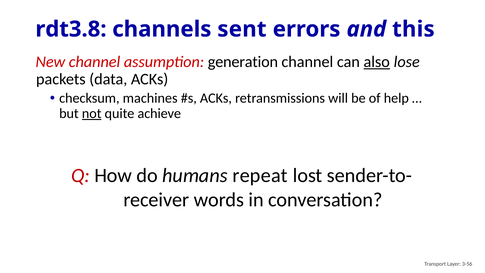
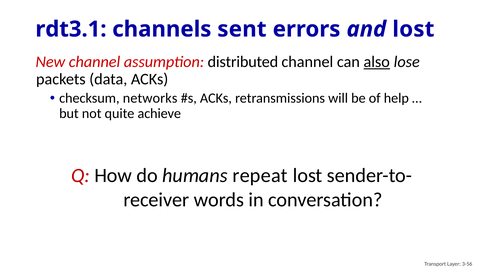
rdt3.8: rdt3.8 -> rdt3.1 (71, 29)
and this: this -> lost (413, 29)
generation: generation -> distributed (243, 62)
machines: machines -> networks (150, 98)
not underline: present -> none (92, 113)
